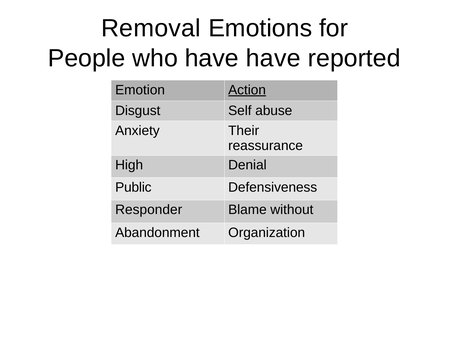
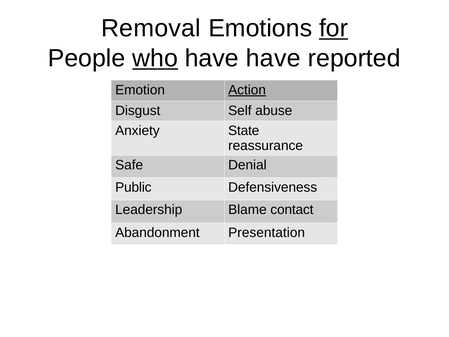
for underline: none -> present (334, 28)
who underline: none -> present (155, 58)
Their: Their -> State (244, 130)
High: High -> Safe (129, 165)
Responder: Responder -> Leadership (149, 210)
without: without -> contact (292, 210)
Organization: Organization -> Presentation (267, 232)
